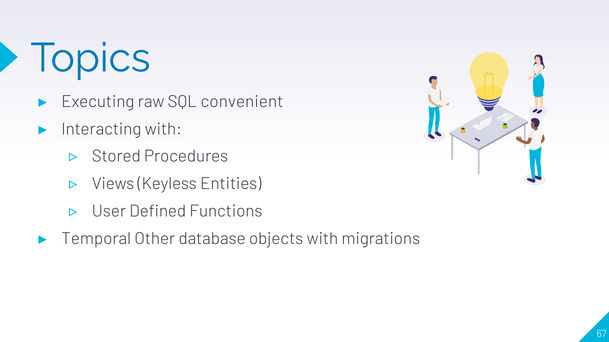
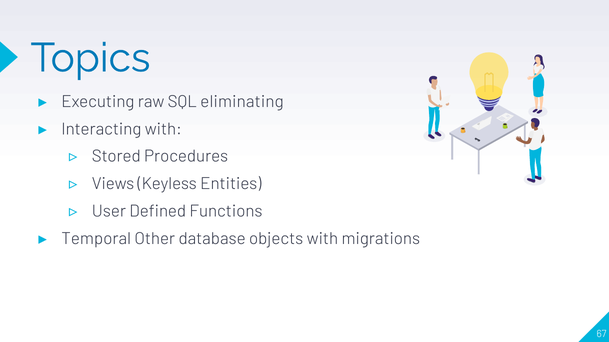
convenient: convenient -> eliminating (242, 102)
